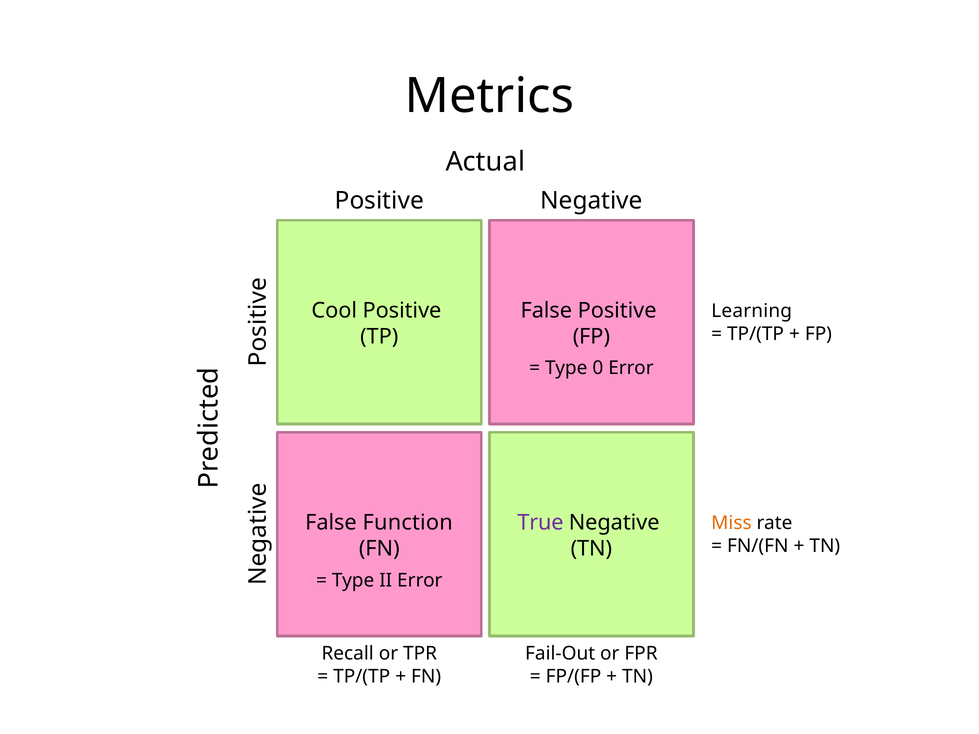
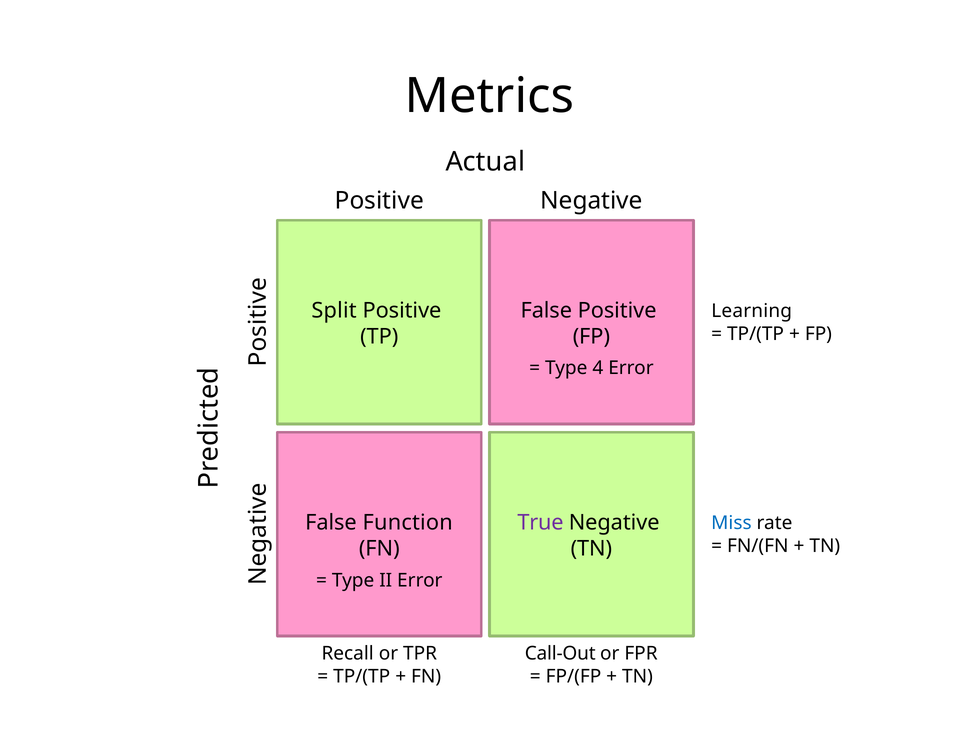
Cool: Cool -> Split (334, 311)
0: 0 -> 4 (598, 368)
Miss colour: orange -> blue (731, 523)
Fail-Out: Fail-Out -> Call-Out (560, 654)
